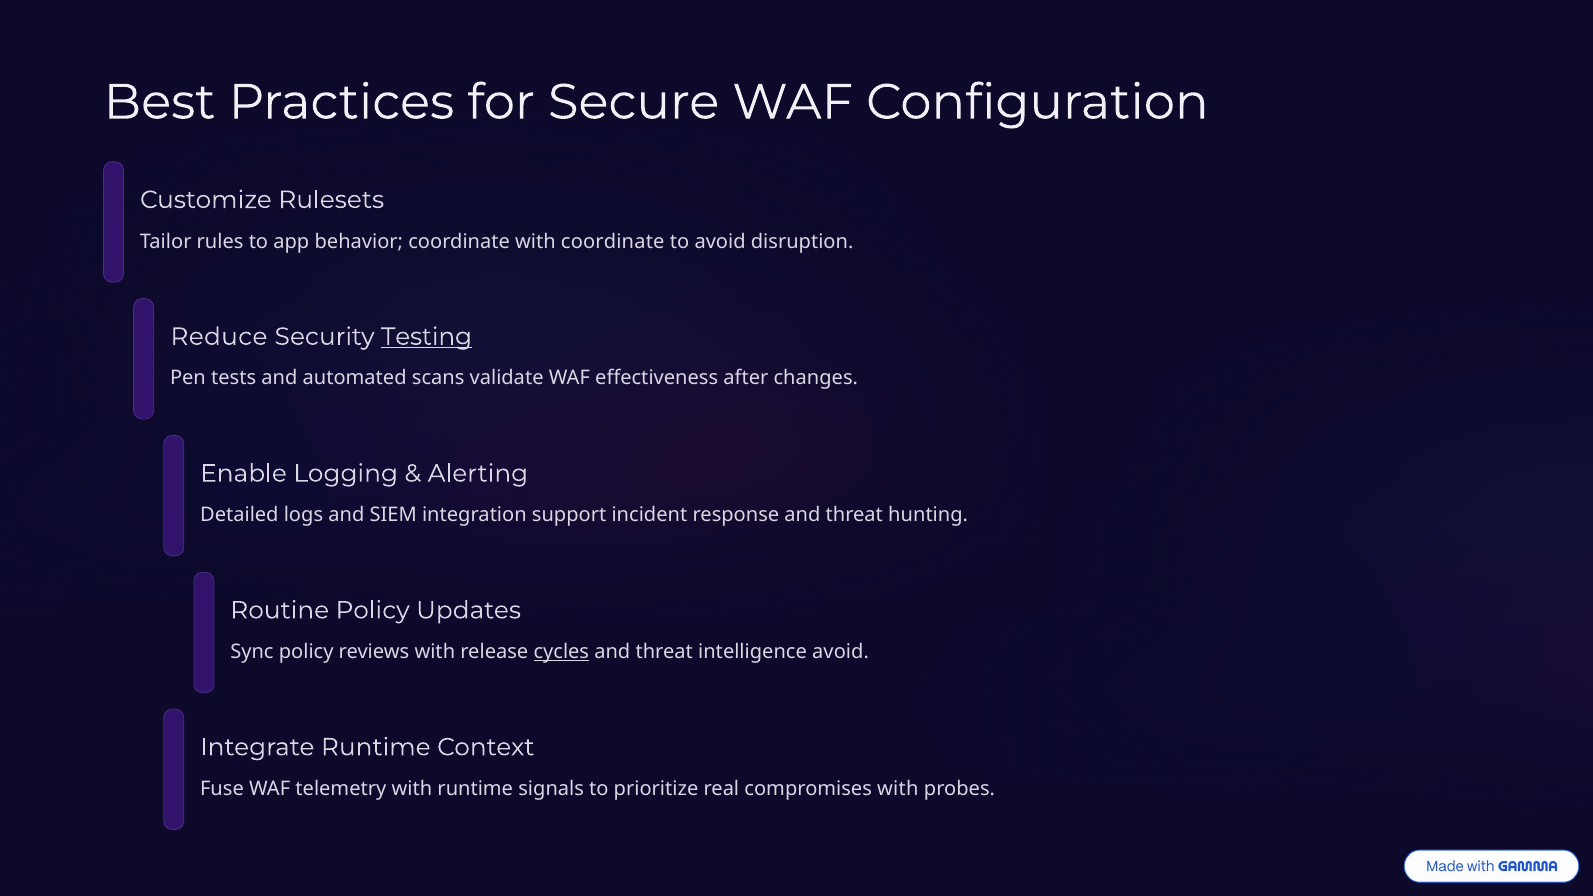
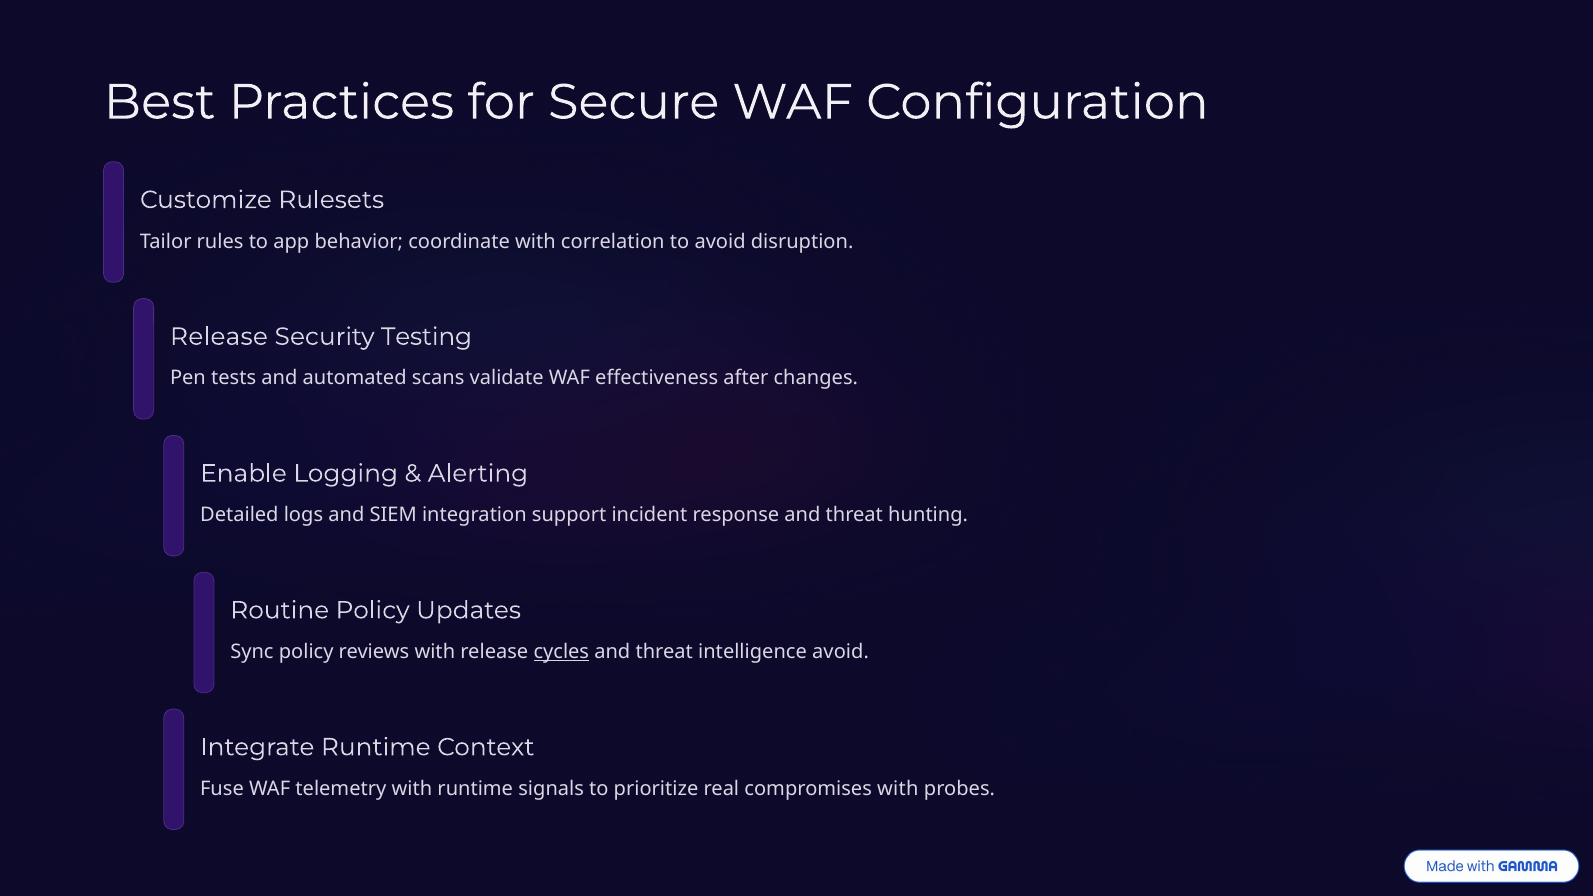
with coordinate: coordinate -> correlation (613, 241)
Reduce: Reduce -> Release (219, 337)
Testing underline: present -> none (427, 337)
